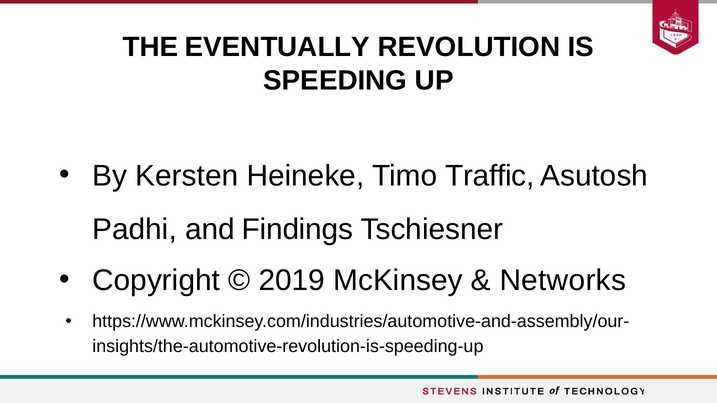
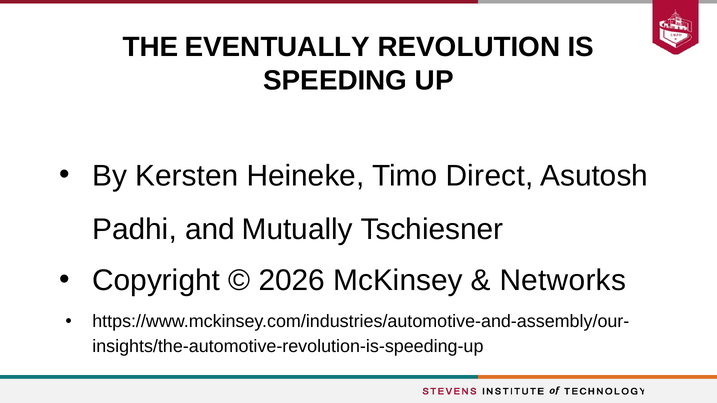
Traffic: Traffic -> Direct (489, 176)
Findings: Findings -> Mutually (297, 230)
2019: 2019 -> 2026 (292, 281)
